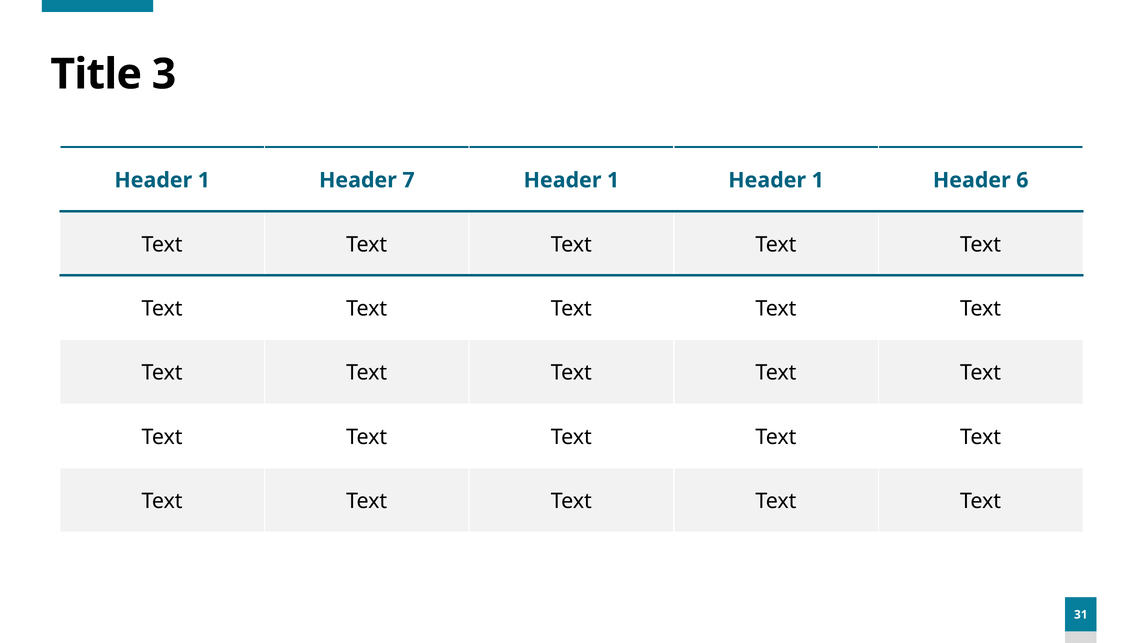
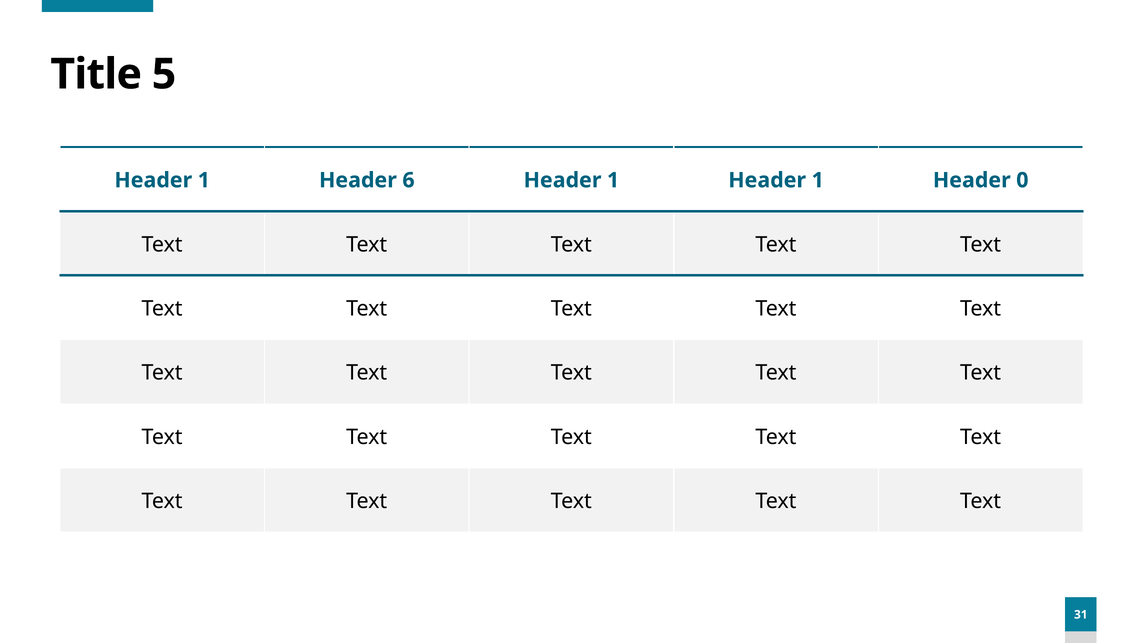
3: 3 -> 5 (164, 74)
7: 7 -> 6 (408, 180)
6: 6 -> 0 (1022, 180)
